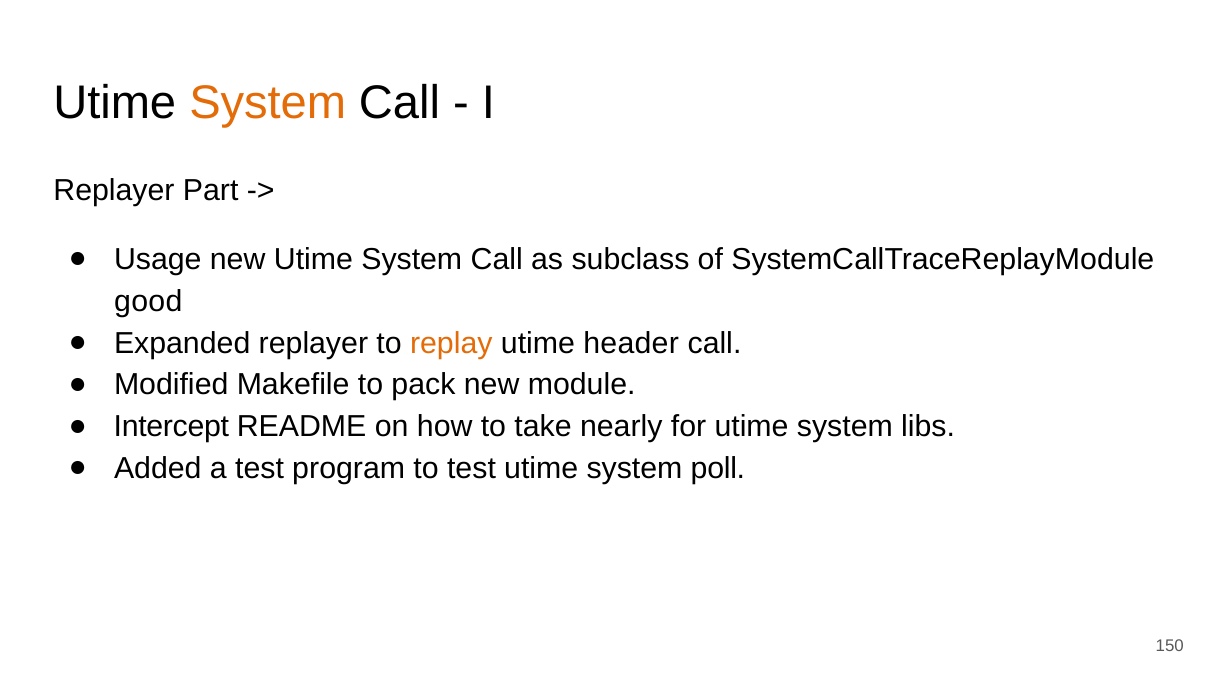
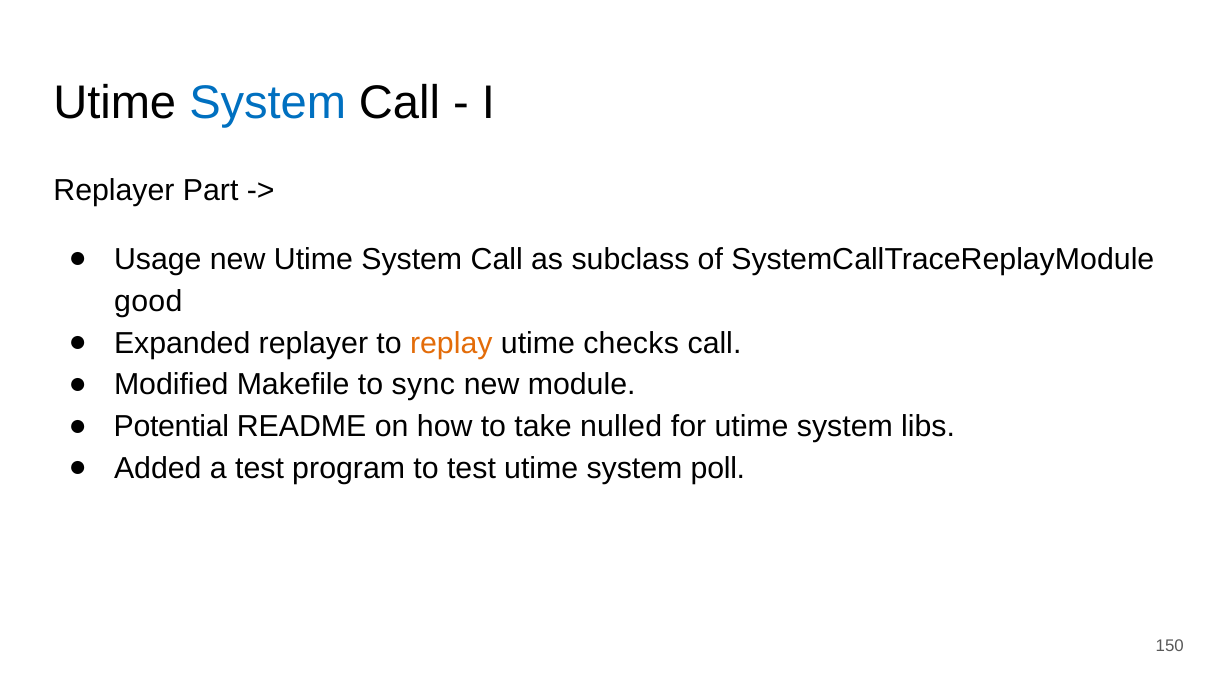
System colour: orange -> blue (268, 103)
header: header -> checks (631, 343)
pack: pack -> sync (423, 385)
Intercept: Intercept -> Potential (171, 427)
nearly: nearly -> nulled (621, 427)
